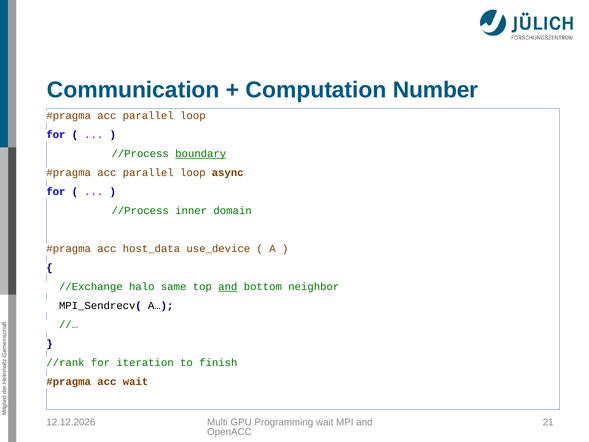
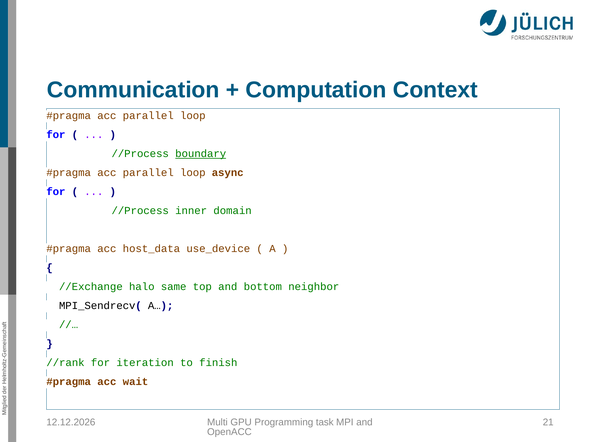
Number: Number -> Context (435, 90)
and underline: present -> none (228, 287)
Programming wait: wait -> task (325, 422)
